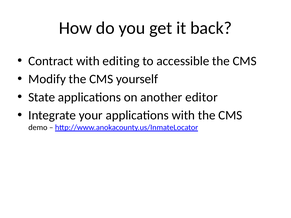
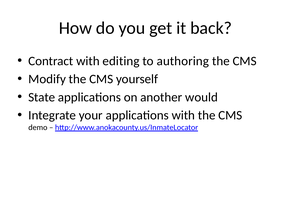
accessible: accessible -> authoring (183, 61)
editor: editor -> would (202, 97)
